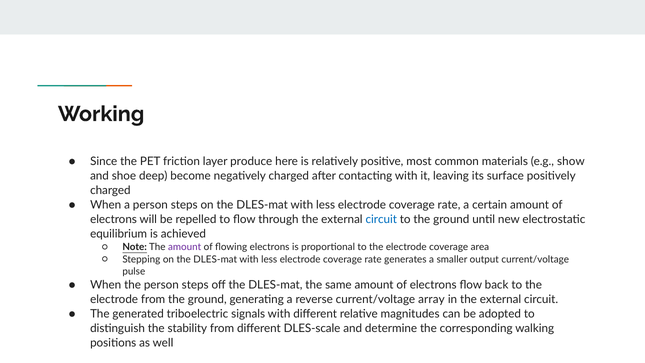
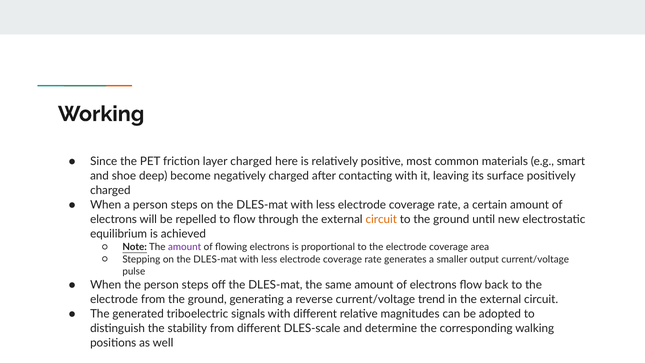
layer produce: produce -> charged (251, 161)
show: show -> smart (571, 161)
circuit colour: blue -> orange (381, 219)
array: array -> trend (432, 299)
